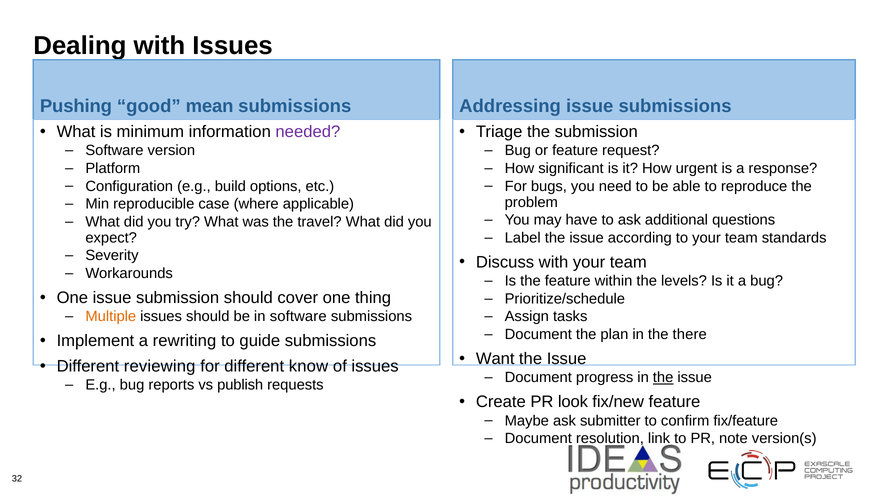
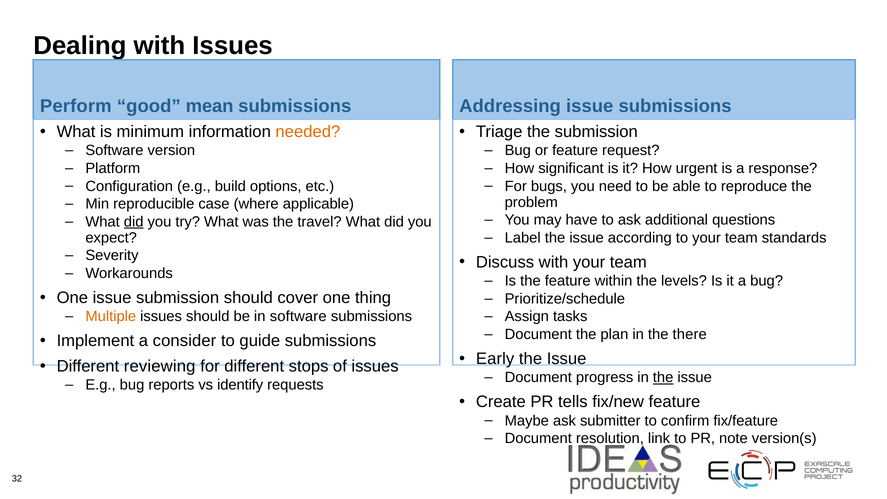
Pushing: Pushing -> Perform (76, 106)
needed colour: purple -> orange (308, 132)
did underline: none -> present (134, 222)
rewriting: rewriting -> consider (185, 341)
Want: Want -> Early (495, 359)
know: know -> stops (309, 366)
publish: publish -> identify (240, 385)
look: look -> tells (573, 402)
